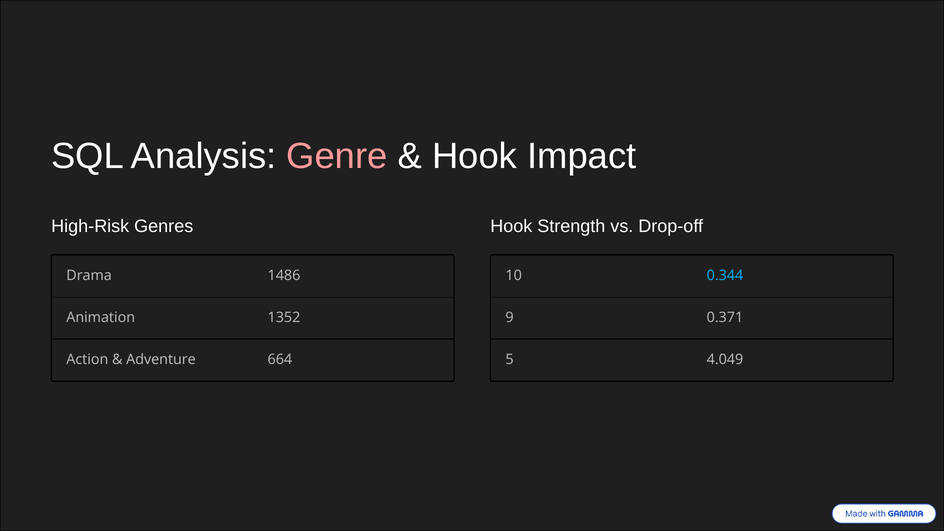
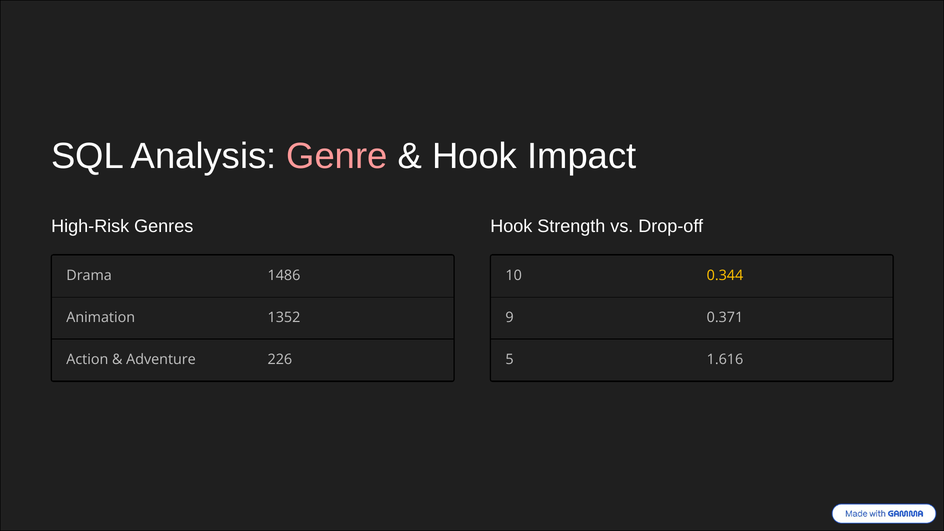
0.344 colour: light blue -> yellow (725, 276)
664: 664 -> 226 (280, 360)
4.049: 4.049 -> 1.616 (725, 360)
